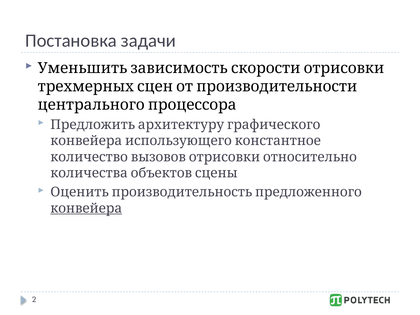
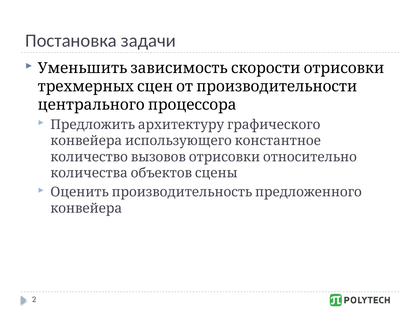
конвейера underline: present -> none (86, 208)
